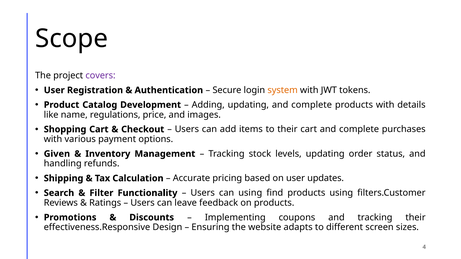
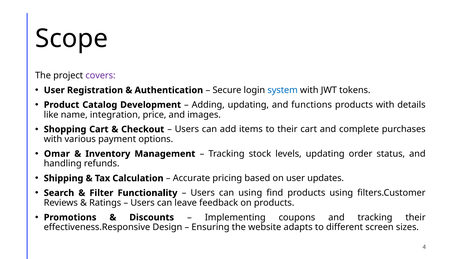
system colour: orange -> blue (283, 90)
updating and complete: complete -> functions (312, 105)
regulations: regulations -> integration (115, 115)
Given: Given -> Omar (57, 154)
